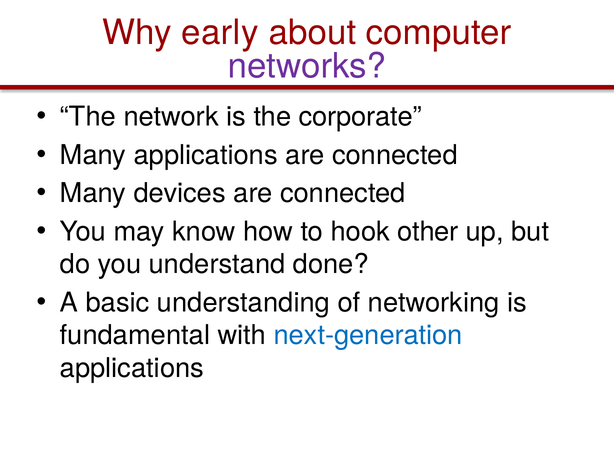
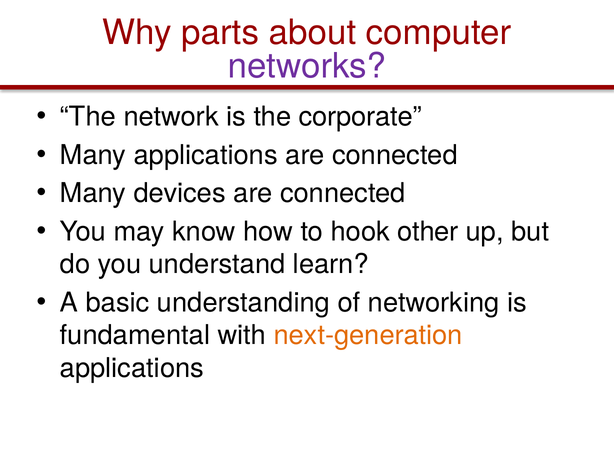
early: early -> parts (220, 33)
done: done -> learn (331, 264)
next-generation colour: blue -> orange (368, 335)
